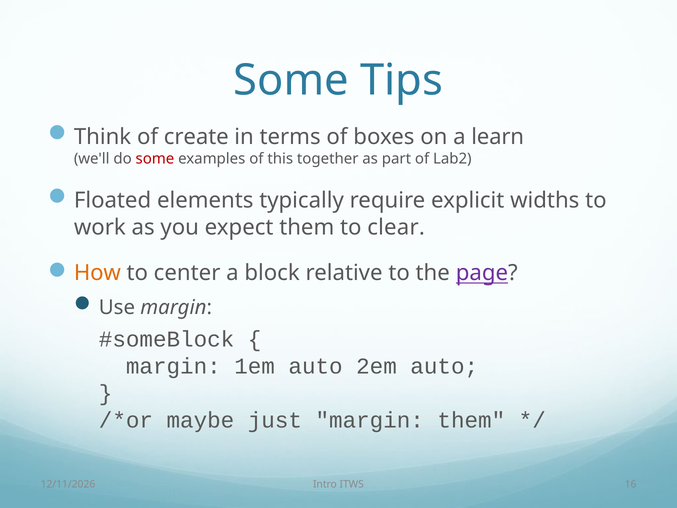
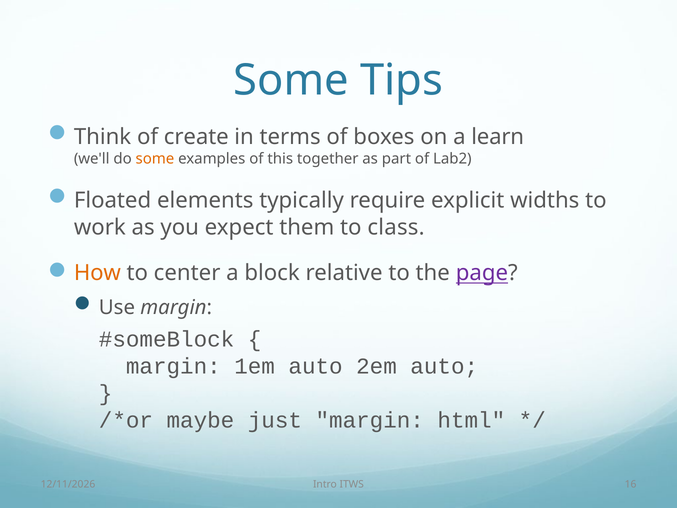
some colour: red -> orange (155, 159)
clear: clear -> class (396, 227)
margin them: them -> html (471, 420)
